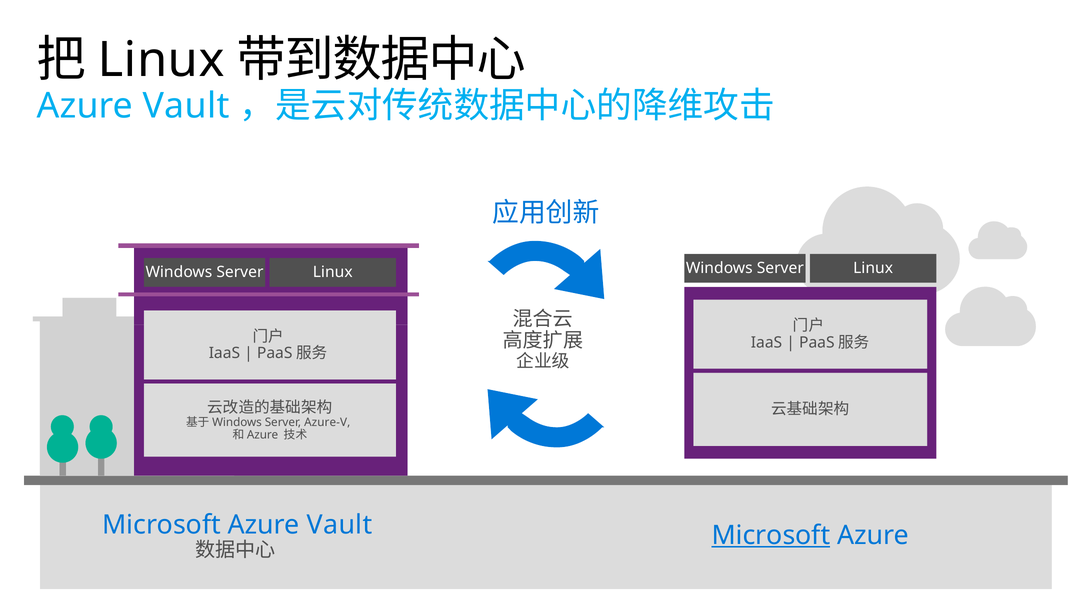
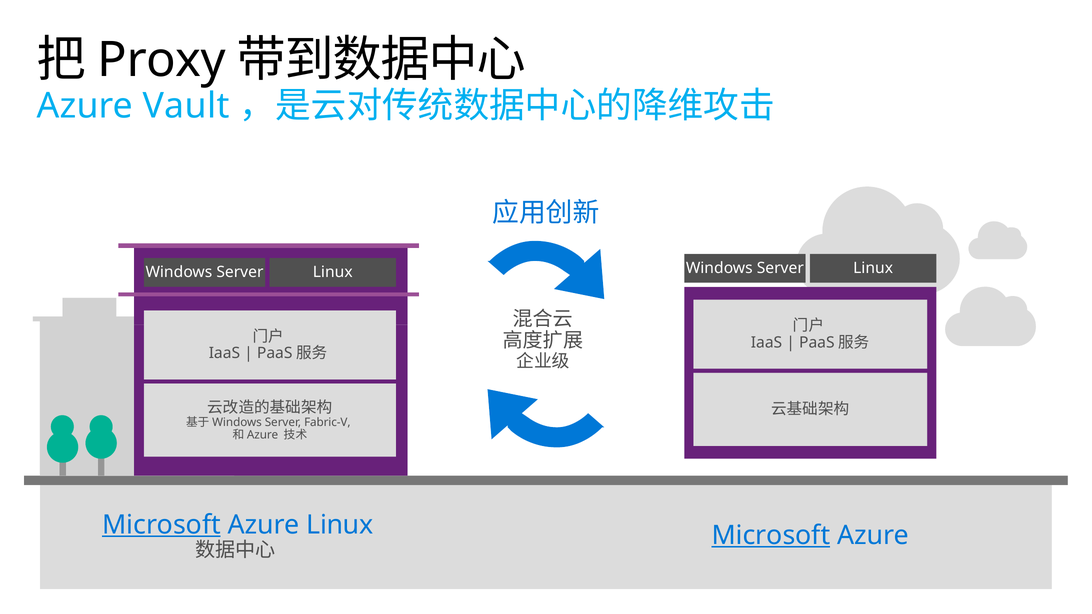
Linux: Linux -> Proxy (162, 60)
Azure-V: Azure-V -> Fabric-V (327, 422)
Microsoft underline: none -> present (161, 525)
Vault: Vault -> Linux (340, 525)
